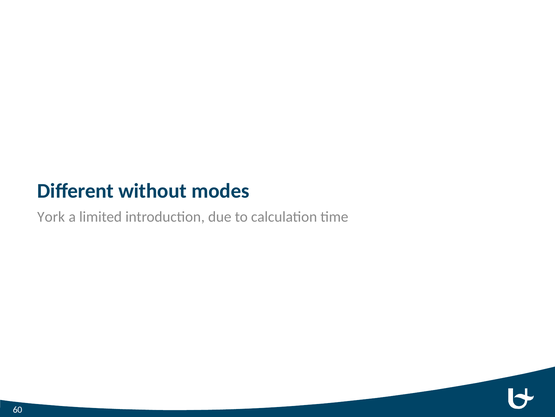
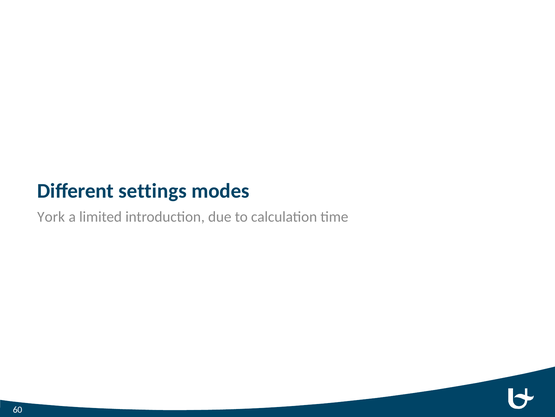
without: without -> settings (153, 191)
